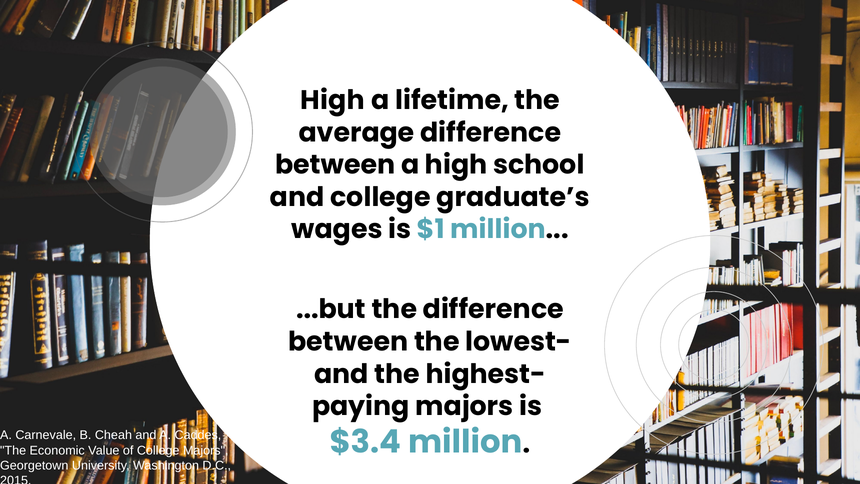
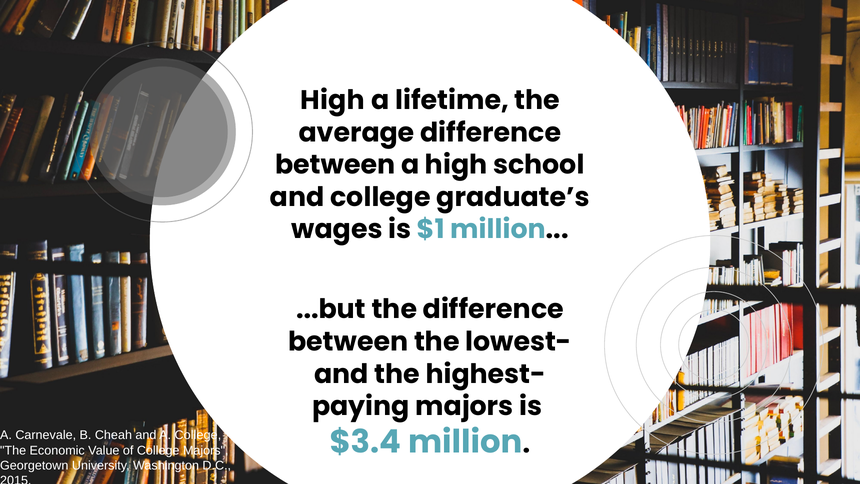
A Caddes: Caddes -> College (198, 435)
